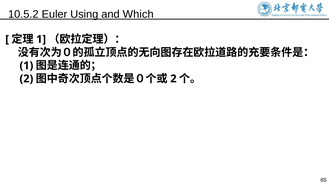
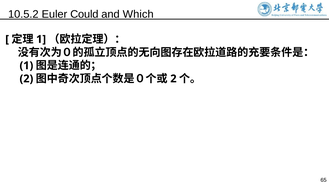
Using: Using -> Could (84, 14)
